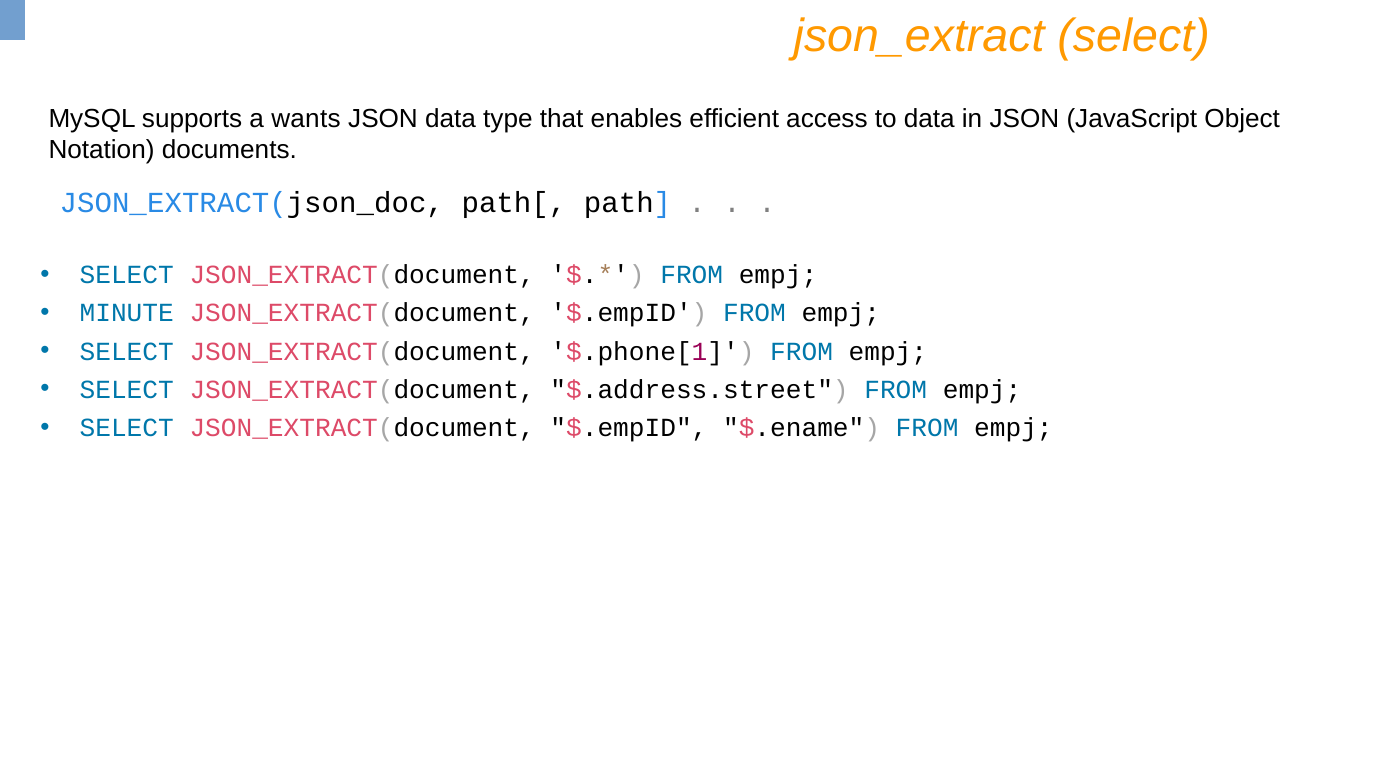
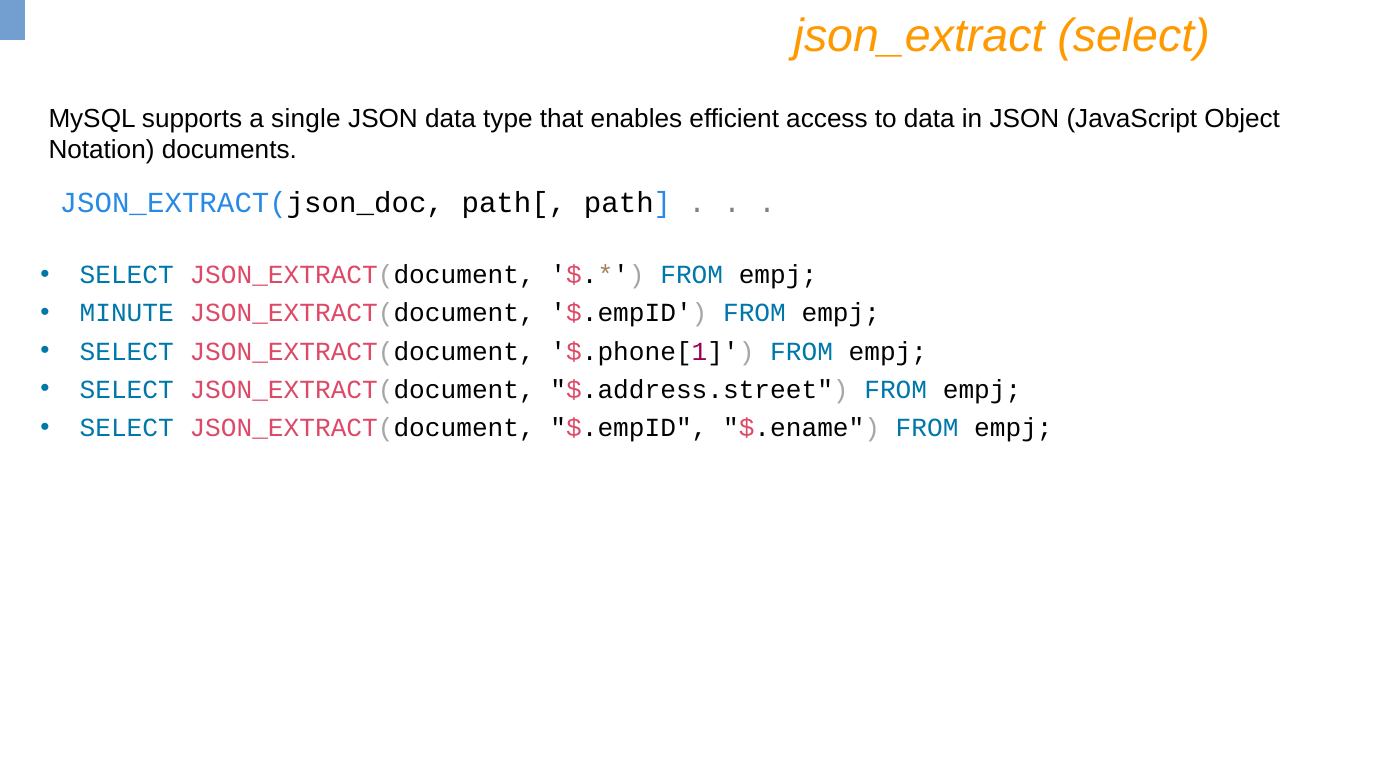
wants: wants -> single (306, 119)
